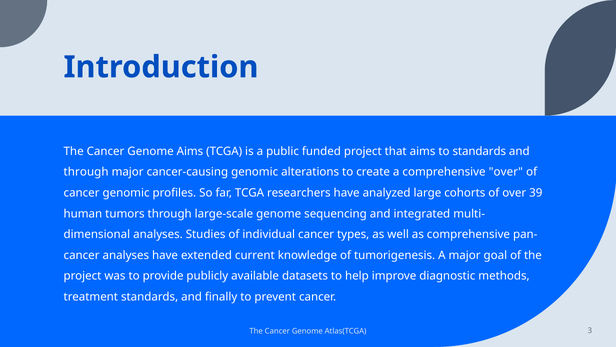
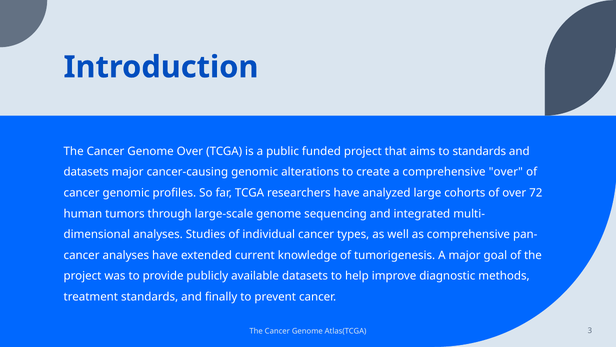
Genome Aims: Aims -> Over (190, 151)
through: through -> datasets (86, 172)
39: 39 -> 72 (536, 193)
